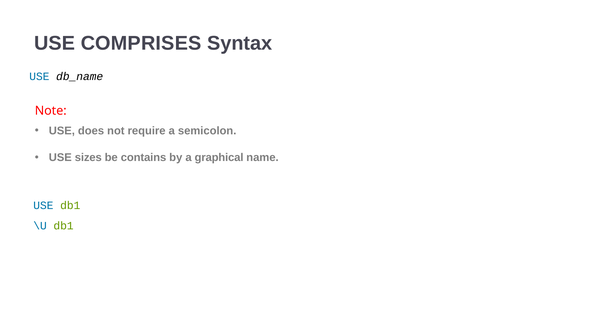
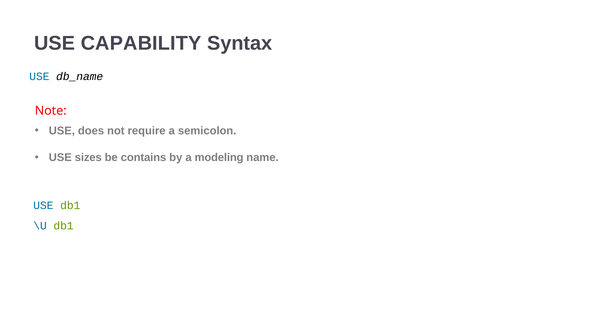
COMPRISES: COMPRISES -> CAPABILITY (141, 43)
graphical: graphical -> modeling (219, 158)
